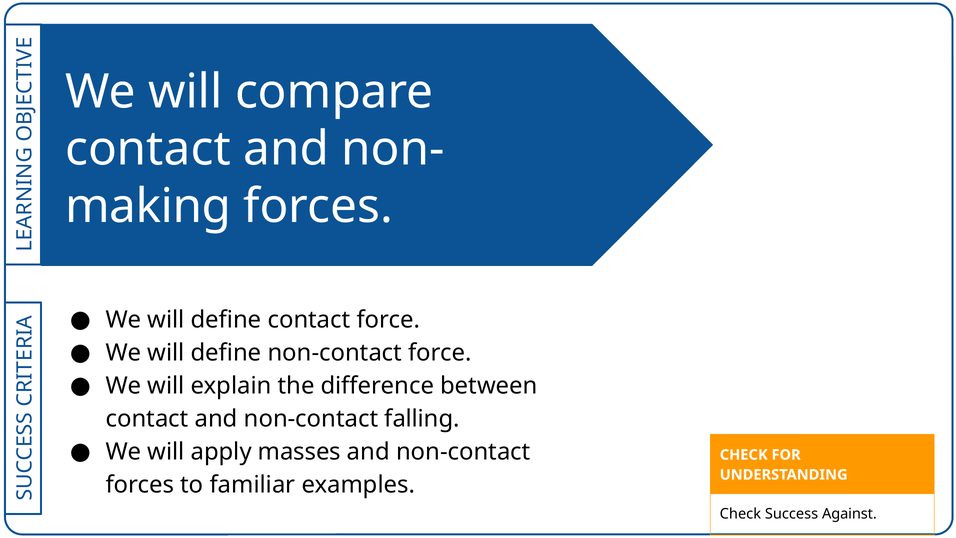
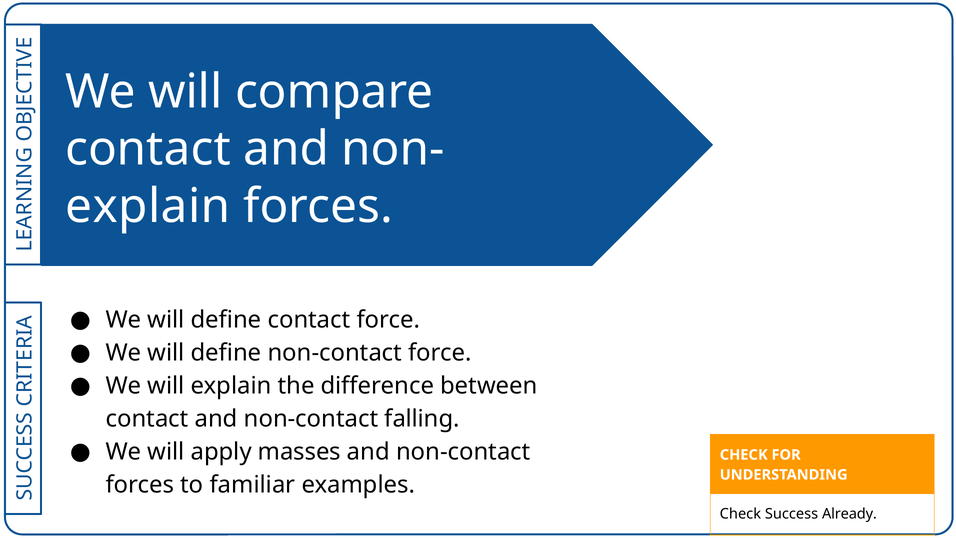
making: making -> explain (148, 207)
Against: Against -> Already (849, 514)
